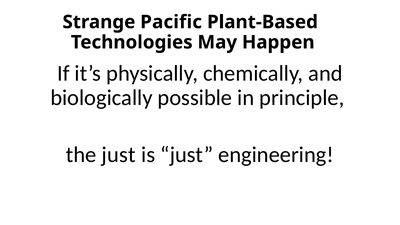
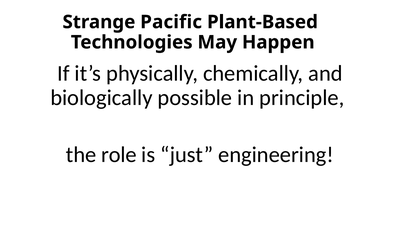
the just: just -> role (119, 155)
